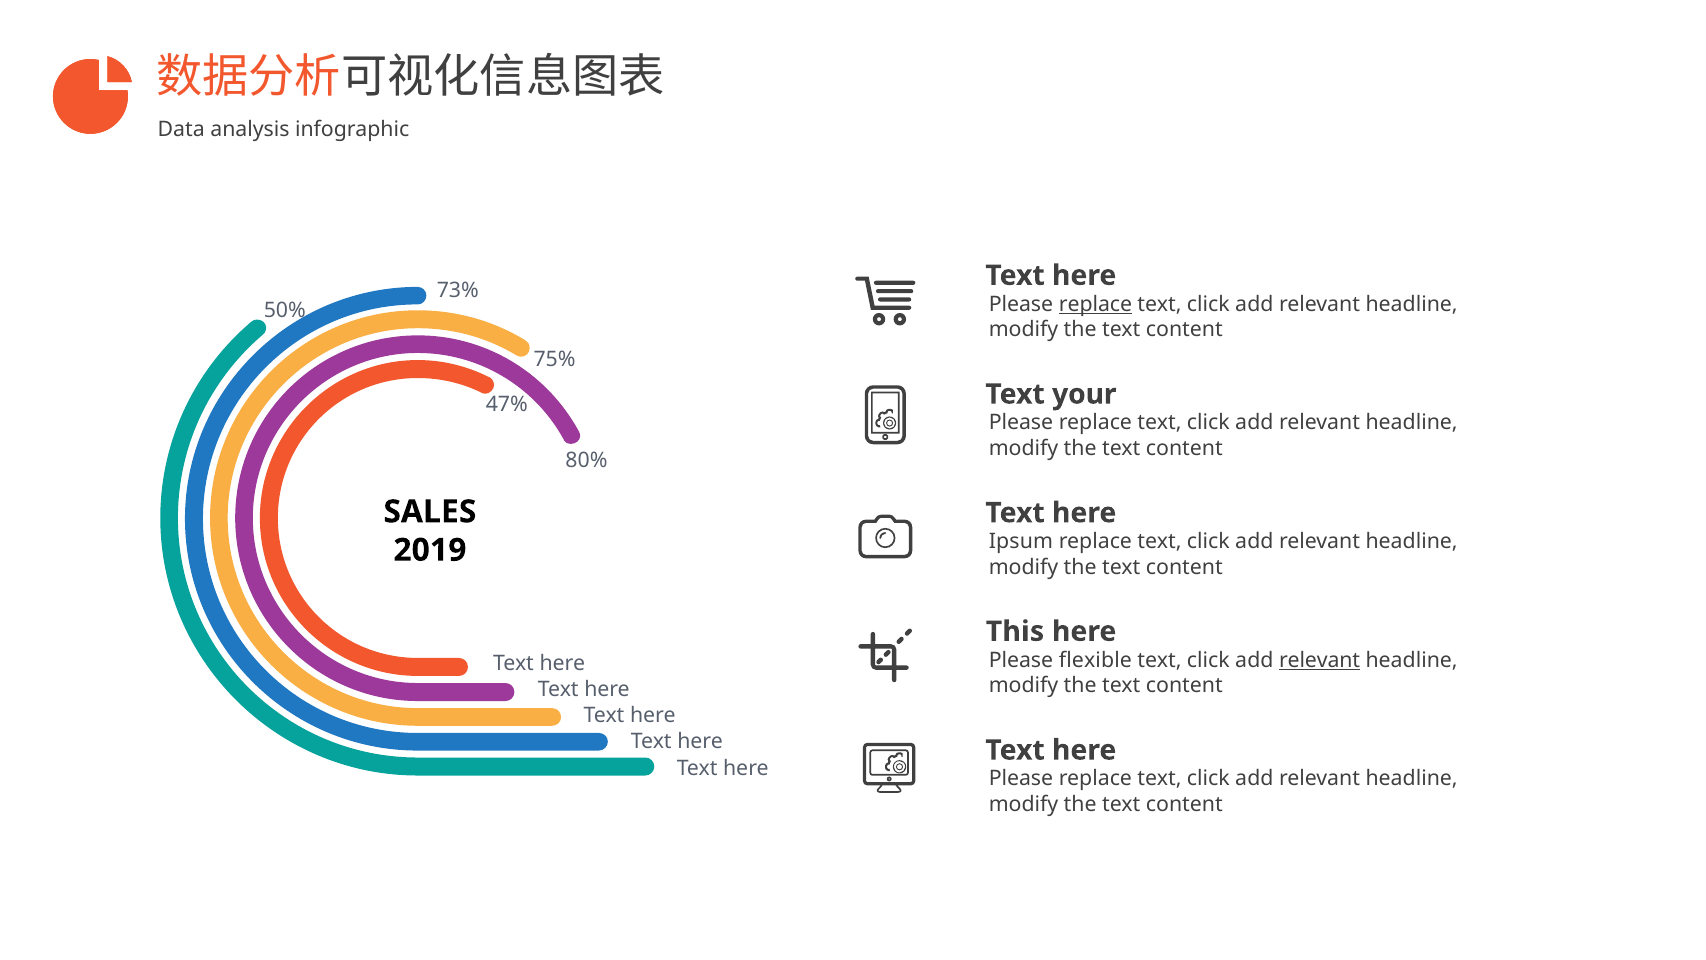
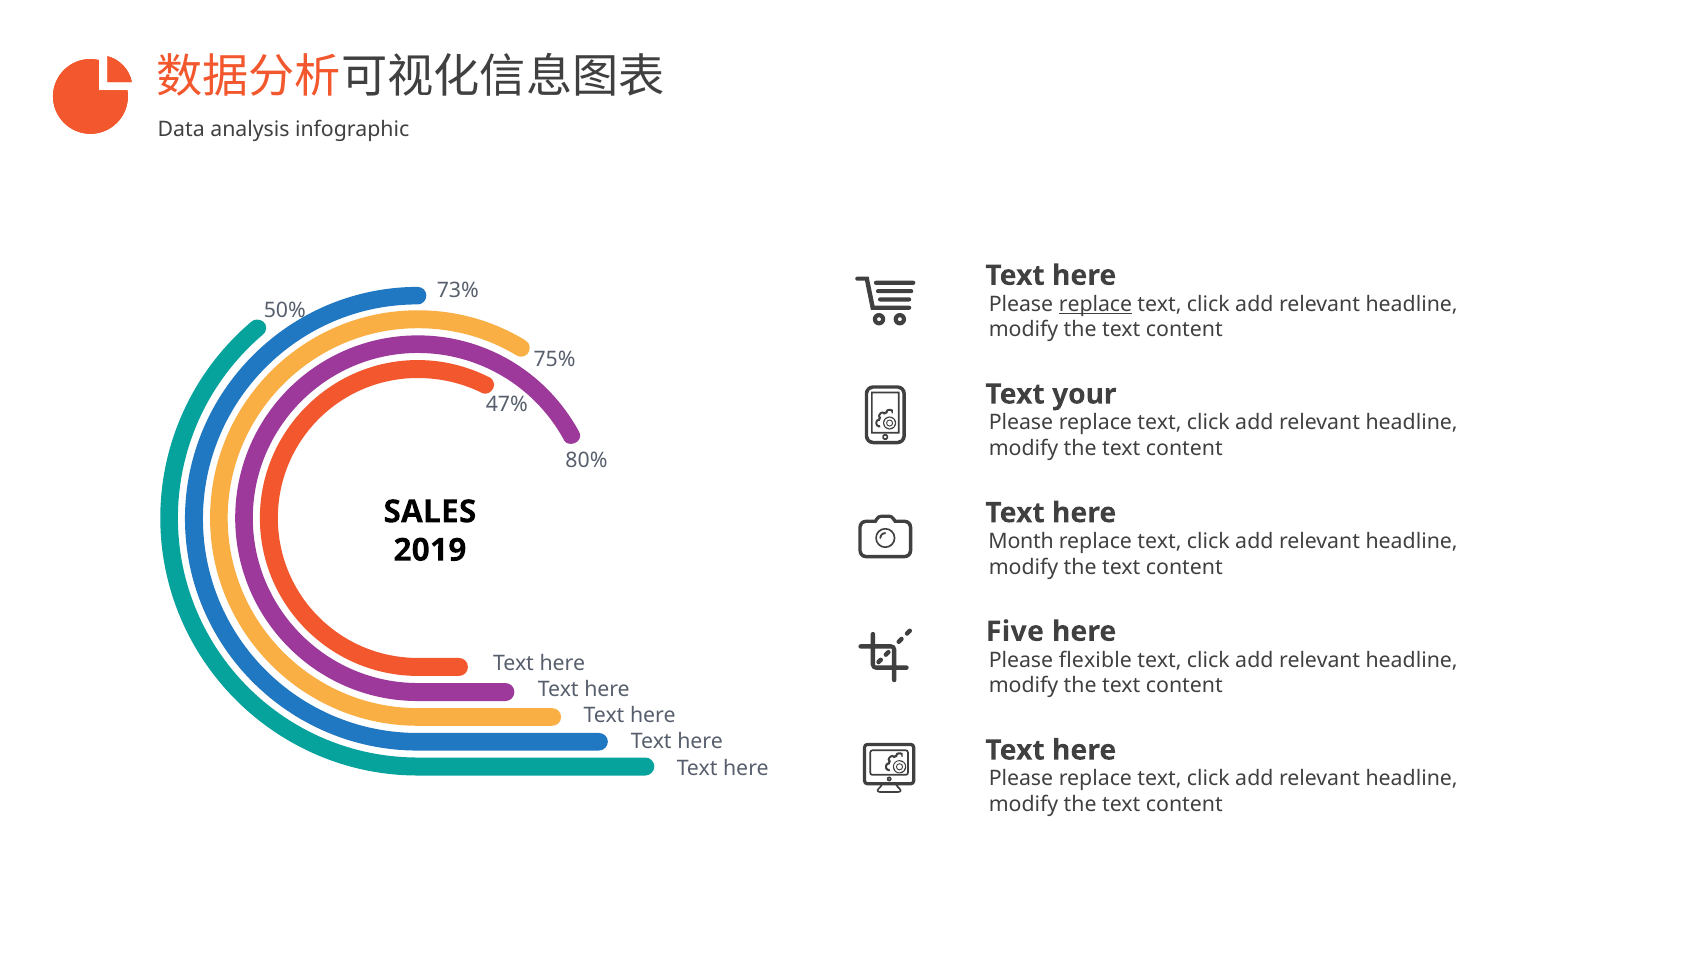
Ipsum: Ipsum -> Month (1021, 541)
This: This -> Five (1015, 631)
relevant underline: present -> none (1320, 660)
